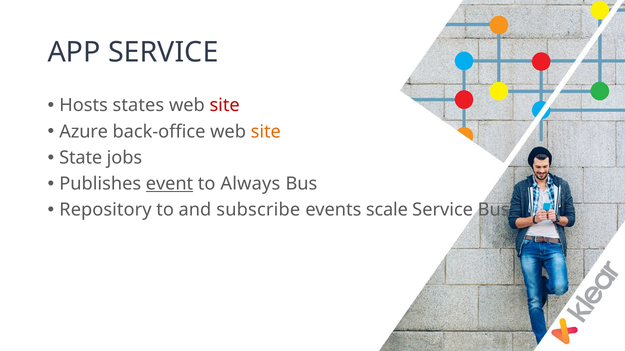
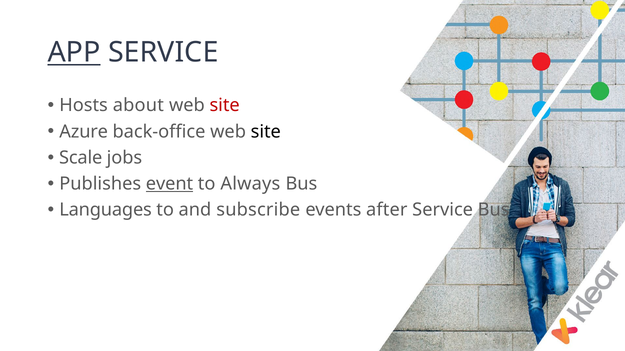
APP underline: none -> present (74, 53)
states: states -> about (138, 106)
site colour: orange -> black (266, 132)
State: State -> Scale (81, 158)
Repository: Repository -> Languages (106, 210)
scale: scale -> after (387, 210)
